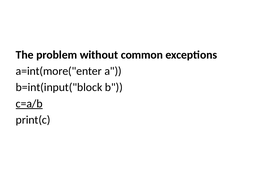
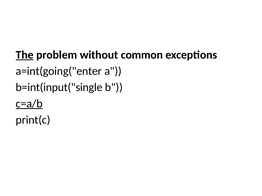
The underline: none -> present (25, 55)
a=int(more("enter: a=int(more("enter -> a=int(going("enter (59, 71)
b=int(input("block: b=int(input("block -> b=int(input("single (59, 88)
